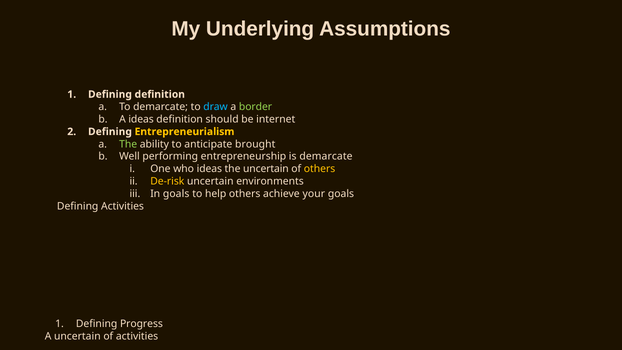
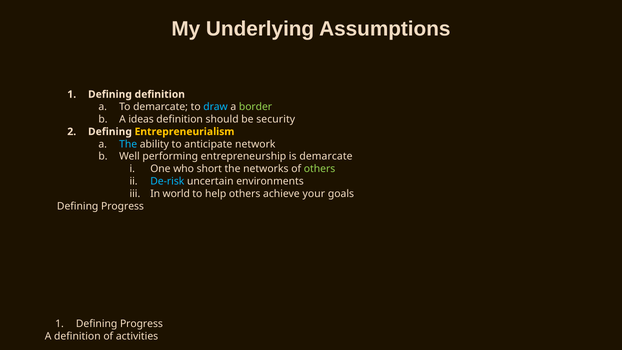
be internet: internet -> security (276, 119)
The colour: light green -> light blue (128, 144)
anticipate brought: brought -> network (255, 144)
who ideas: ideas -> short (209, 169)
the uncertain: uncertain -> networks (266, 169)
others colour: yellow -> light green (320, 169)
De-risk colour: yellow -> light blue (167, 181)
In goals: goals -> world (176, 194)
Activities: Activities -> Progress (122, 206)
A uncertain: uncertain -> definition (77, 336)
